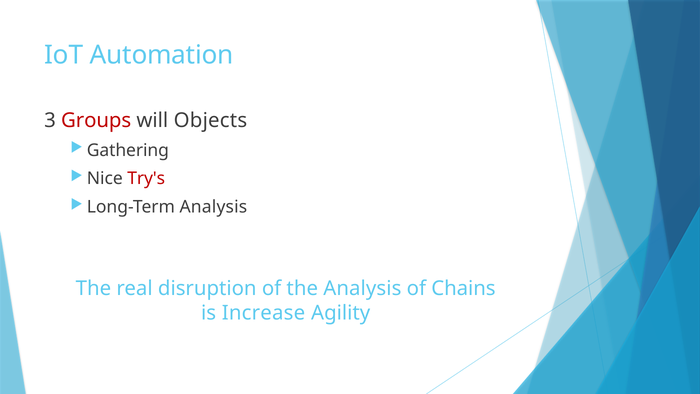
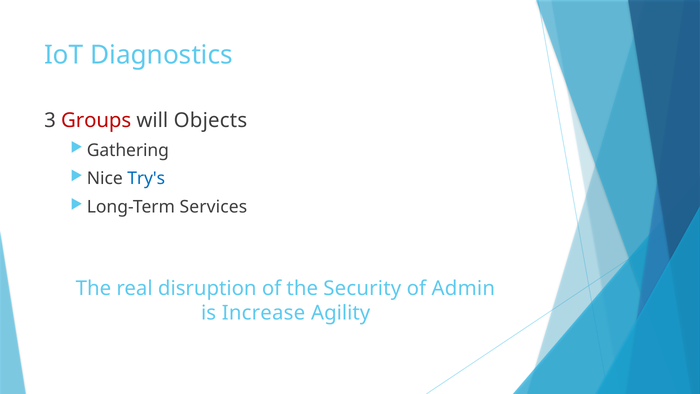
Automation: Automation -> Diagnostics (162, 55)
Try's colour: red -> blue (146, 178)
Long-Term Analysis: Analysis -> Services (213, 207)
the Analysis: Analysis -> Security (362, 288)
Chains: Chains -> Admin (463, 288)
